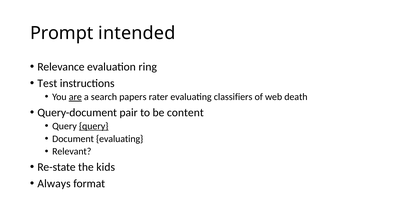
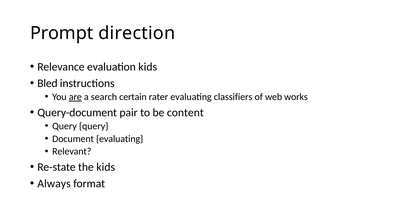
intended: intended -> direction (137, 33)
evaluation ring: ring -> kids (148, 67)
Test: Test -> Bled (47, 83)
papers: papers -> certain (133, 97)
death: death -> works (296, 97)
query underline: present -> none (94, 126)
